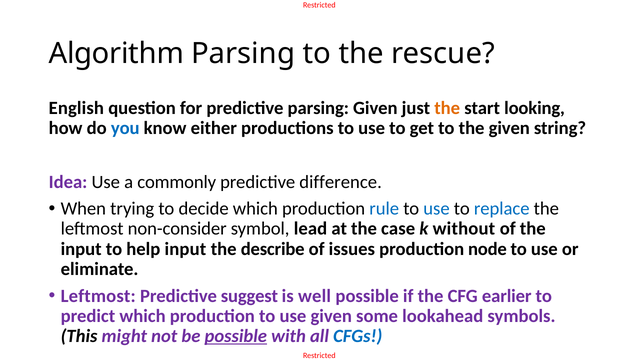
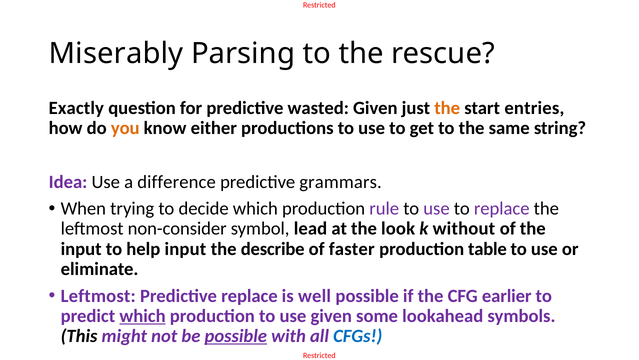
Algorithm: Algorithm -> Miserably (116, 54)
English: English -> Exactly (76, 108)
predictive parsing: parsing -> wasted (318, 108)
looking: looking -> entries (534, 108)
you colour: blue -> orange (125, 128)
the given: given -> same (509, 128)
commonly: commonly -> difference (177, 182)
difference: difference -> grammars (341, 182)
rule colour: blue -> purple (384, 208)
use colour: blue -> purple (436, 208)
replace colour: blue -> purple (502, 208)
case: case -> look (398, 228)
issues: issues -> faster (352, 249)
node: node -> table (487, 249)
Predictive suggest: suggest -> replace (249, 295)
which underline: none -> present (143, 315)
